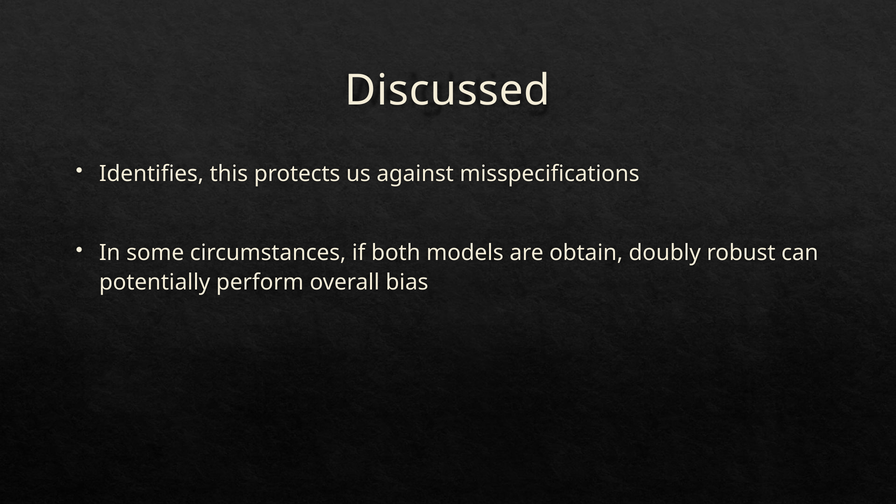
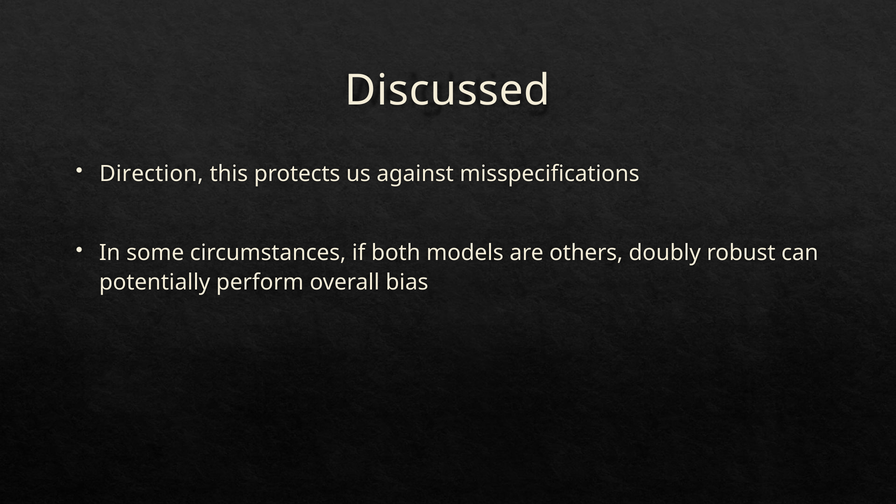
Identifies: Identifies -> Direction (151, 174)
obtain: obtain -> others (586, 253)
